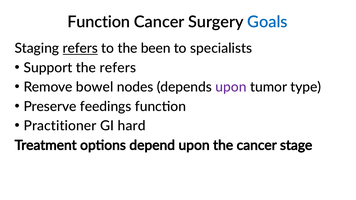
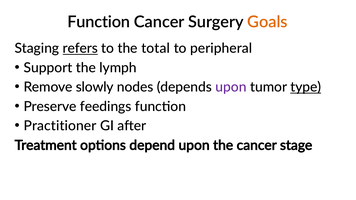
Goals colour: blue -> orange (267, 22)
been: been -> total (156, 48)
specialists: specialists -> peripheral (221, 48)
the refers: refers -> lymph (118, 68)
bowel: bowel -> slowly (95, 87)
type underline: none -> present (306, 87)
hard: hard -> after (132, 126)
